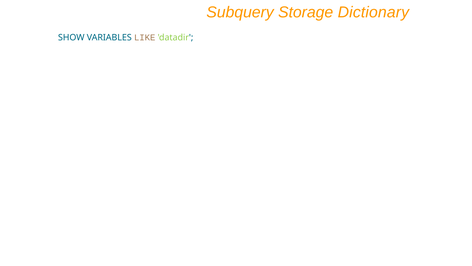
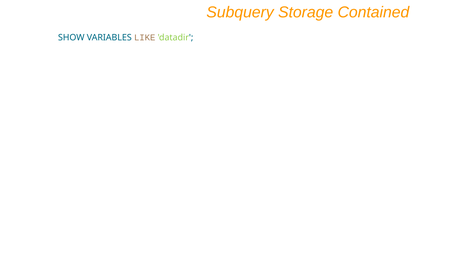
Dictionary: Dictionary -> Contained (373, 12)
